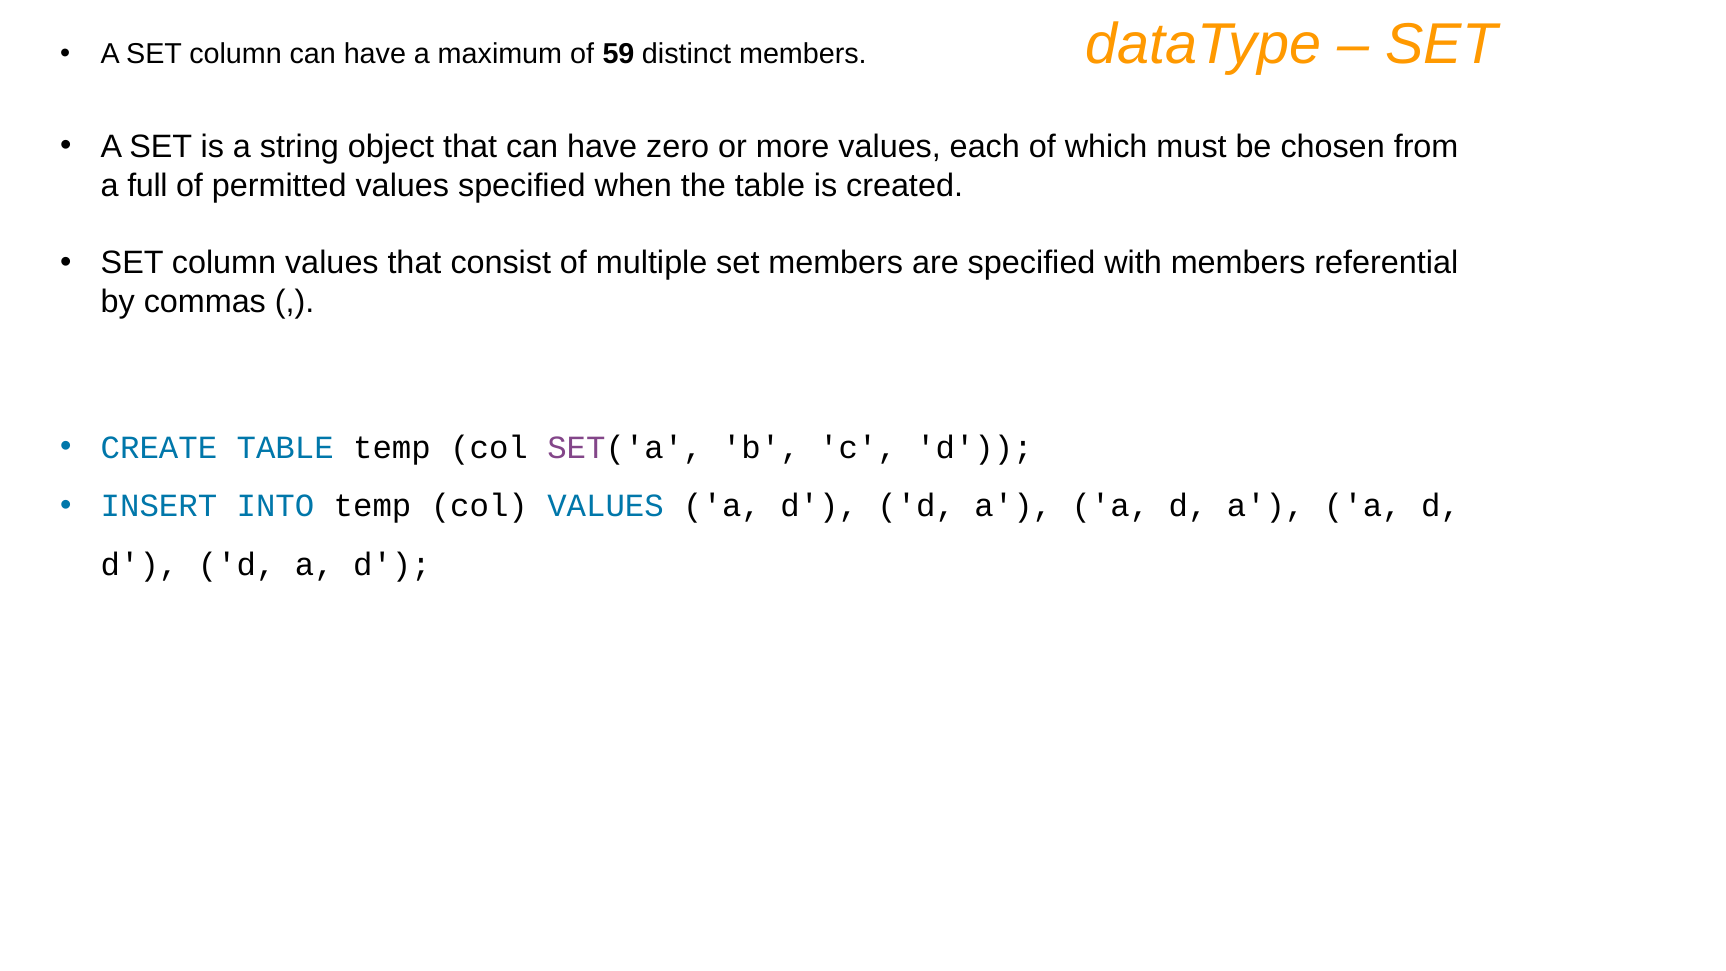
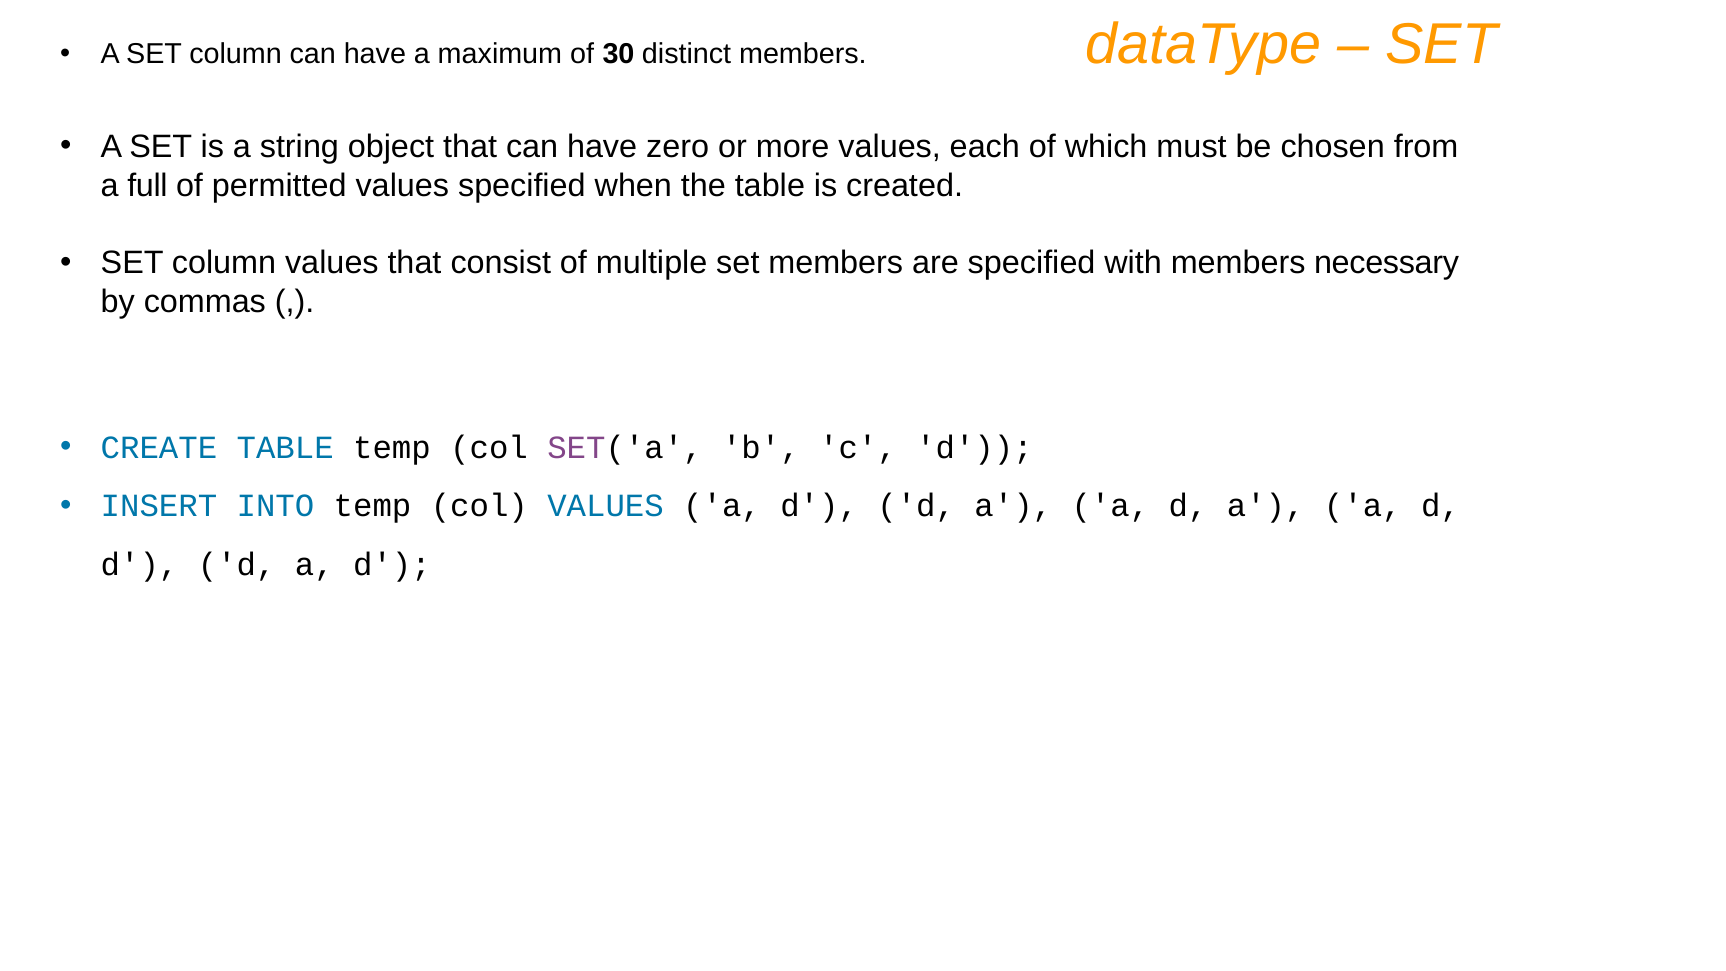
59: 59 -> 30 (618, 54)
referential: referential -> necessary (1387, 263)
